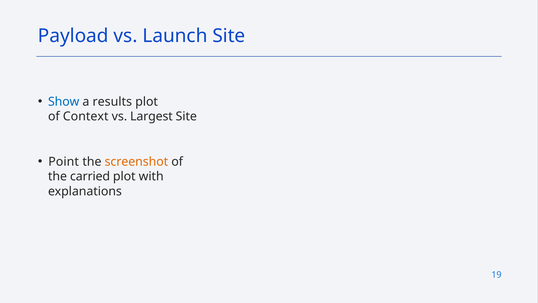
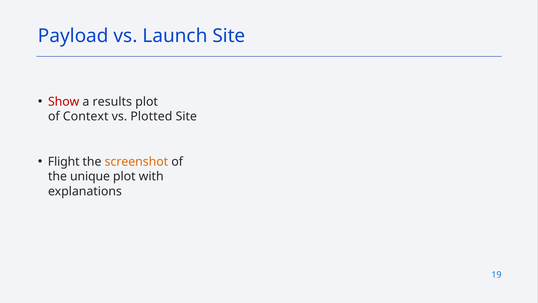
Show colour: blue -> red (64, 102)
Largest: Largest -> Plotted (151, 116)
Point: Point -> Flight (64, 162)
carried: carried -> unique (90, 176)
